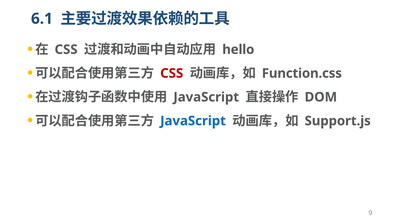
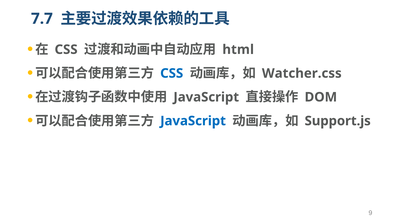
6.1: 6.1 -> 7.7 (42, 19)
hello: hello -> html (238, 49)
CSS colour: red -> blue (172, 73)
Function.css: Function.css -> Watcher.css (302, 73)
